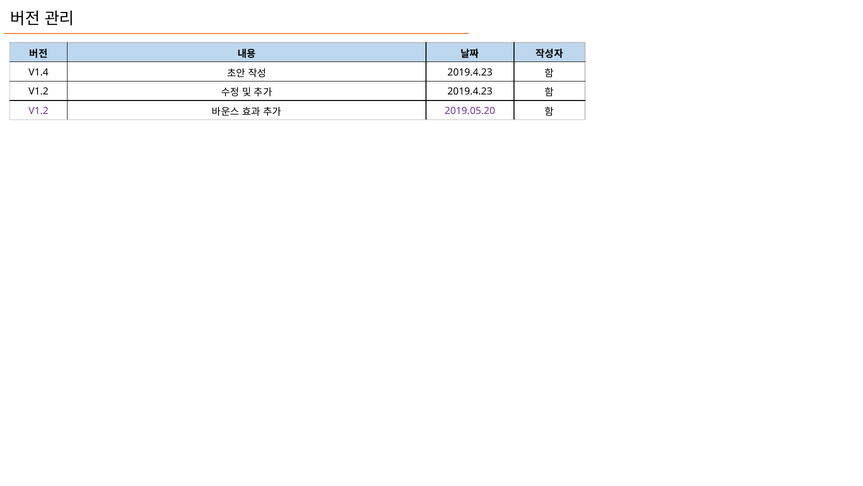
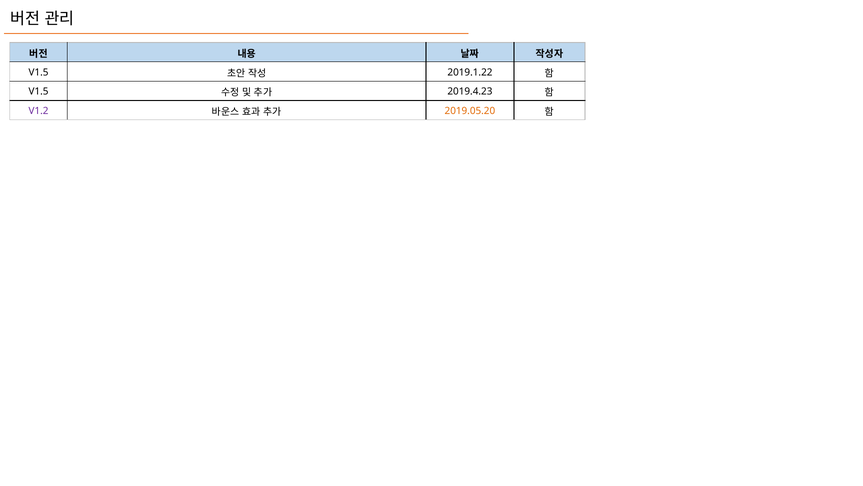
V1.4: V1.4 -> V1.5 (39, 72)
2019.4.23: 2019.4.23 -> 2019.1.22 (470, 72)
V1.2: V1.2 -> V1.5 (39, 92)
2019.05.20 colour: purple -> orange (470, 111)
